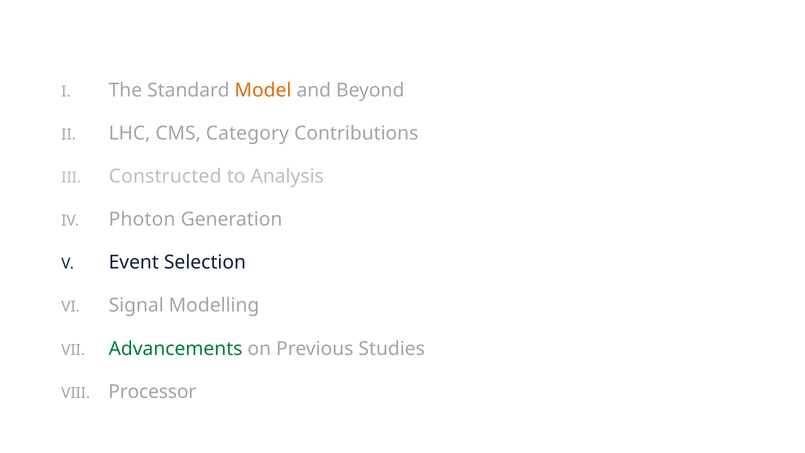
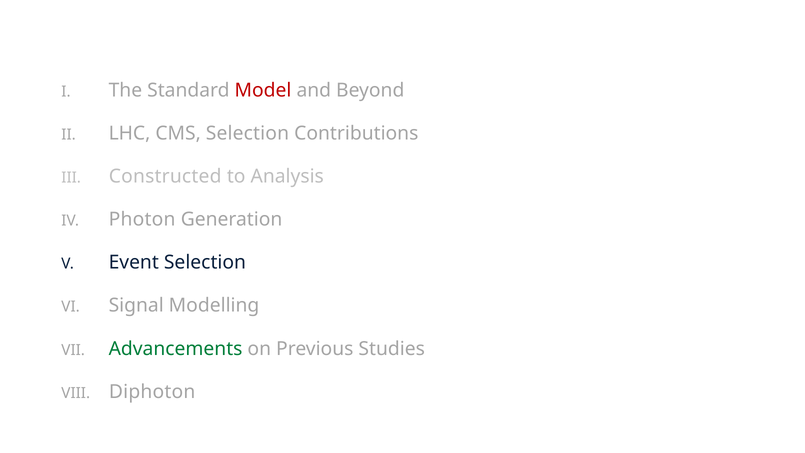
Model colour: orange -> red (263, 90)
CMS Category: Category -> Selection (247, 133)
Processor: Processor -> Diphoton (152, 392)
